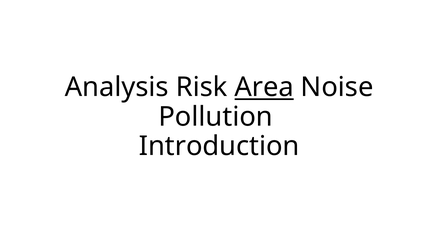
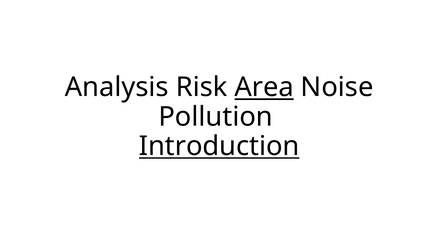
Introduction underline: none -> present (219, 146)
